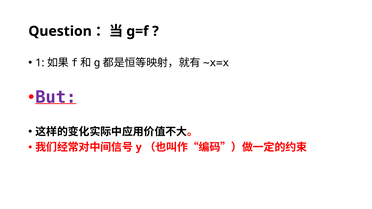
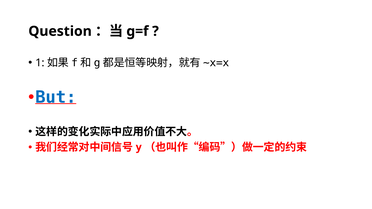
But colour: purple -> blue (56, 97)
